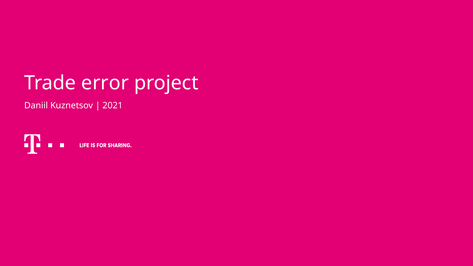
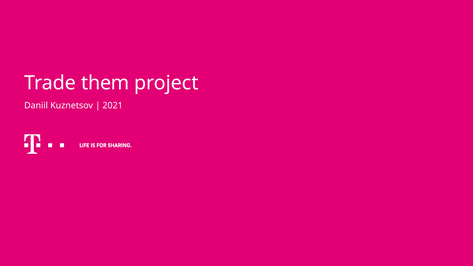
error: error -> them (105, 83)
